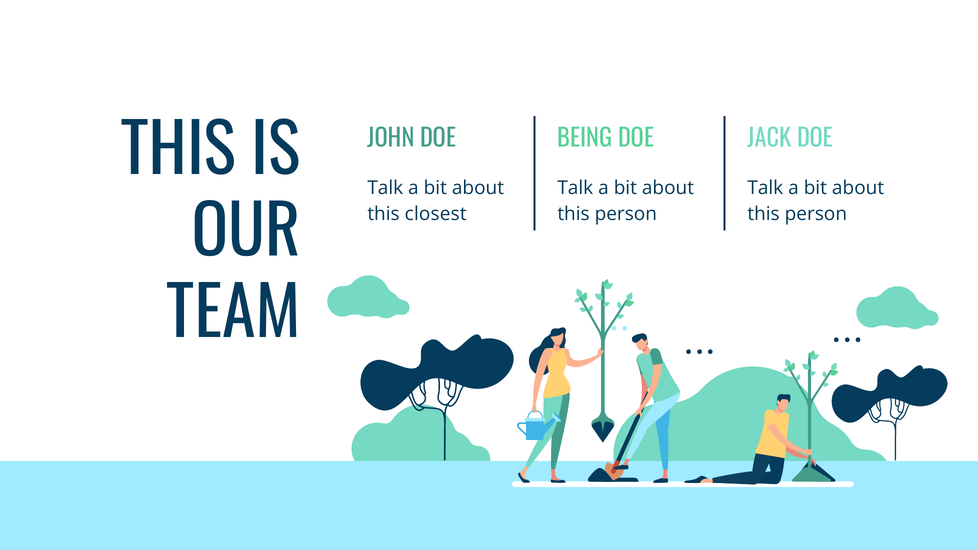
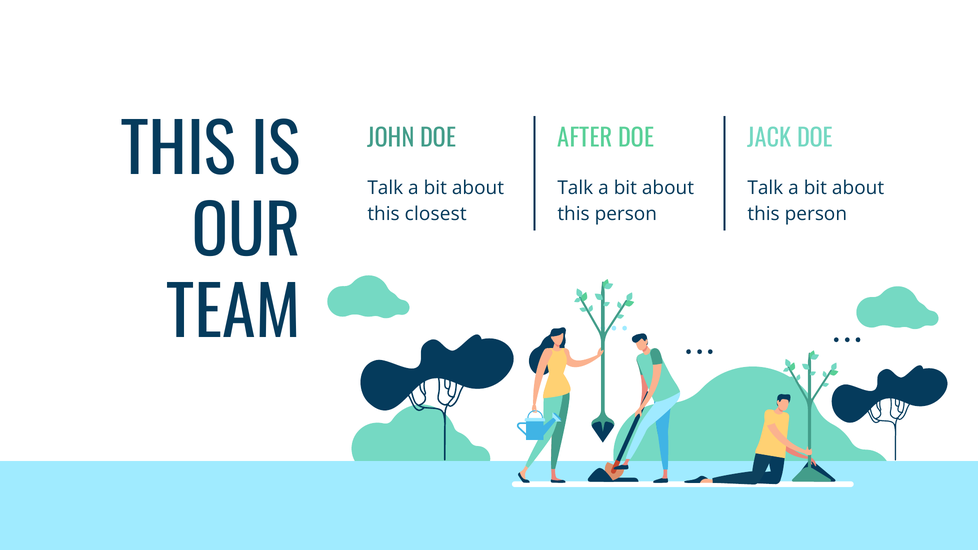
BEING: BEING -> AFTER (585, 139)
